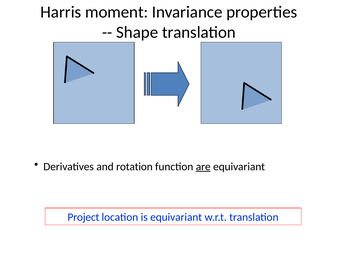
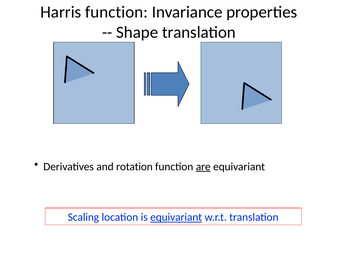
Harris moment: moment -> function (117, 12)
Project: Project -> Scaling (83, 218)
equivariant underline: none -> present (176, 218)
